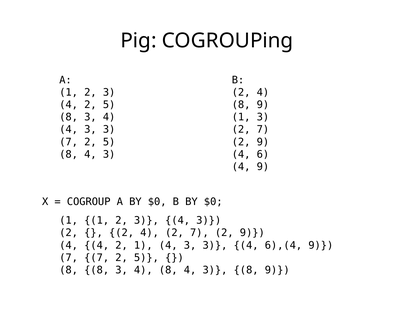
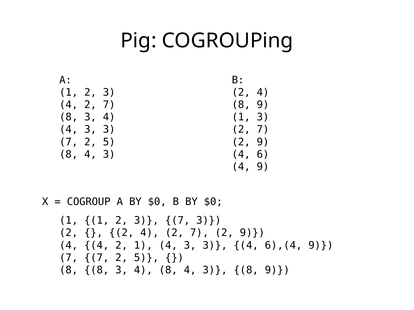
5: 5 -> 7 (109, 105)
4: 4 -> 7 (178, 221)
